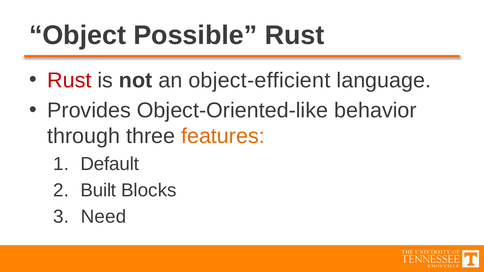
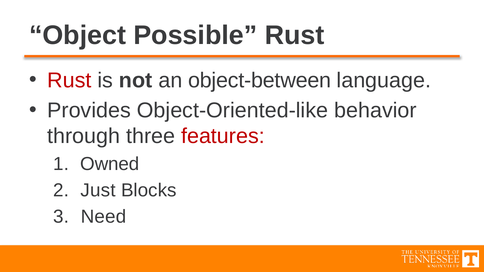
object-efficient: object-efficient -> object-between (260, 80)
features colour: orange -> red (223, 136)
Default: Default -> Owned (110, 164)
Built: Built -> Just (98, 190)
